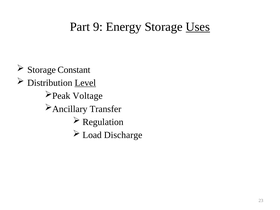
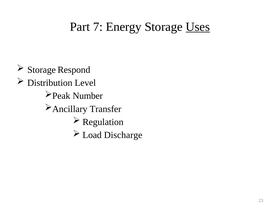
9: 9 -> 7 (98, 27)
Constant: Constant -> Respond (74, 70)
Level underline: present -> none (85, 83)
Voltage: Voltage -> Number (88, 96)
